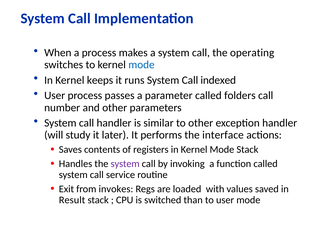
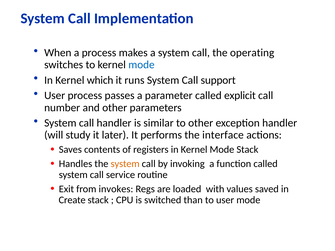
keeps: keeps -> which (100, 80)
indexed: indexed -> support (218, 80)
folders: folders -> explicit (240, 96)
system colour: purple -> orange (125, 164)
Result: Result -> Create (72, 200)
